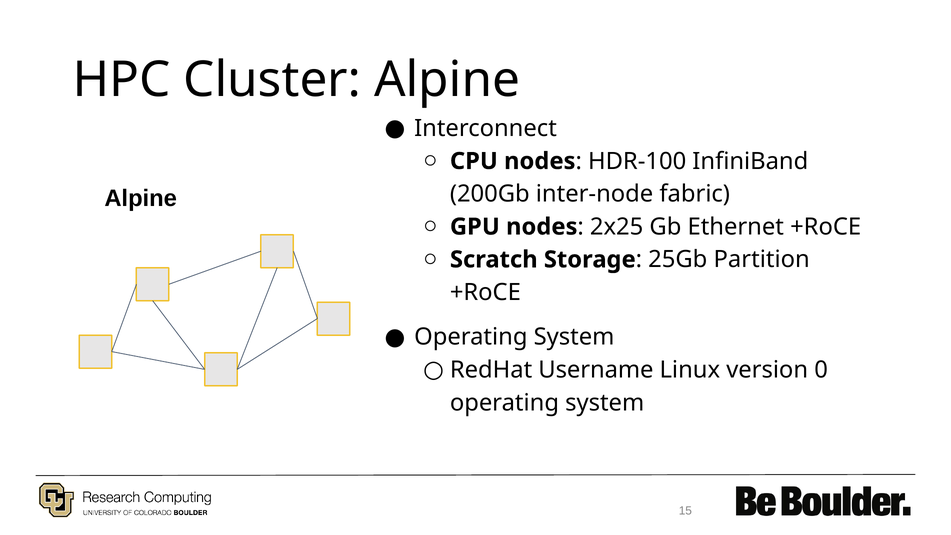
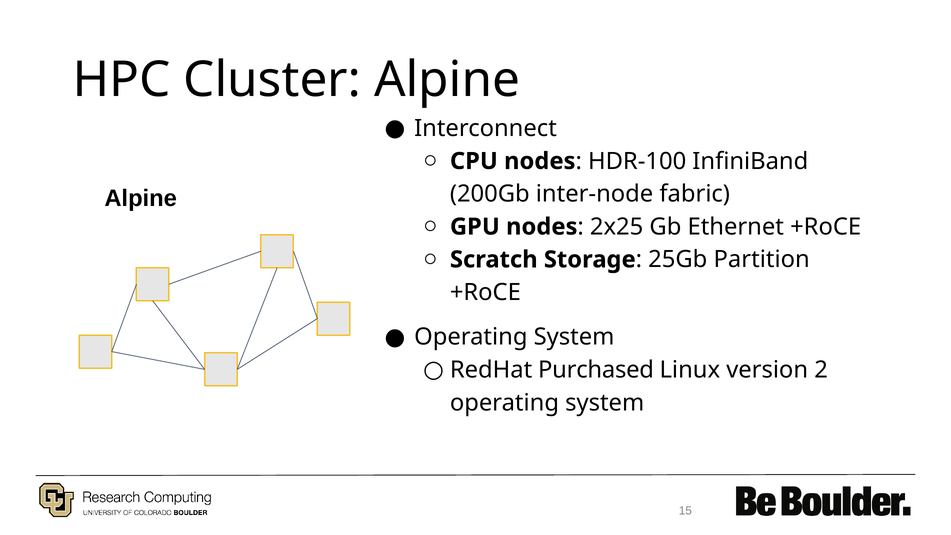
Username: Username -> Purchased (596, 370)
0: 0 -> 2 (821, 370)
